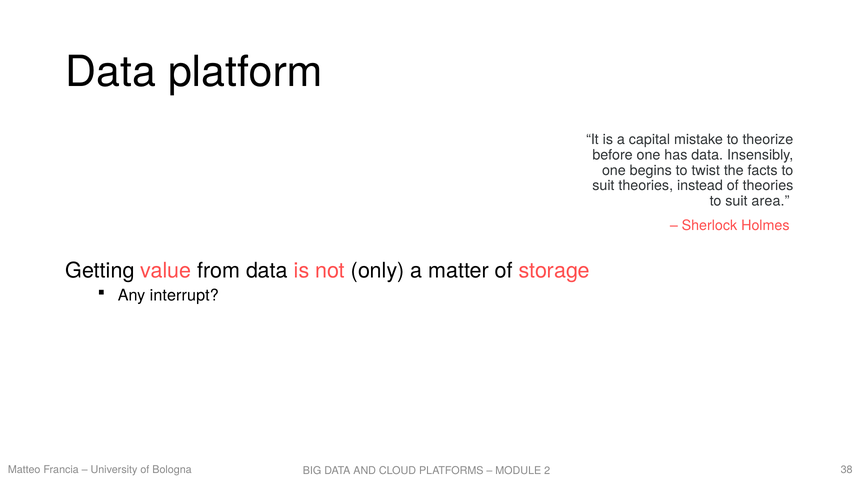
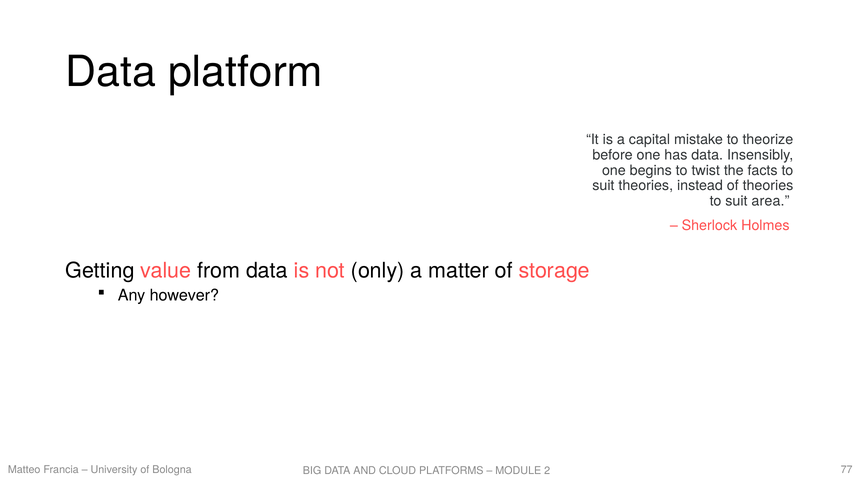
interrupt: interrupt -> however (184, 296)
38: 38 -> 77 (847, 470)
